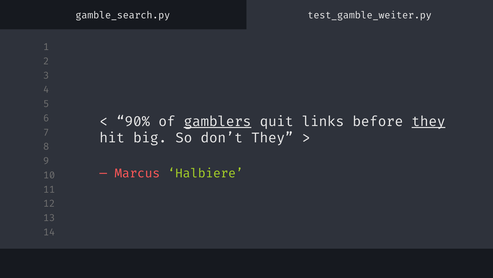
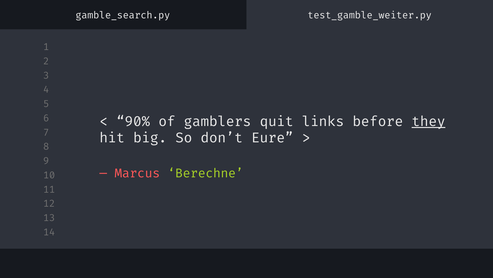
gamblers underline: present -> none (218, 121)
don’t They: They -> Eure (272, 138)
Halbiere: Halbiere -> Berechne (206, 173)
